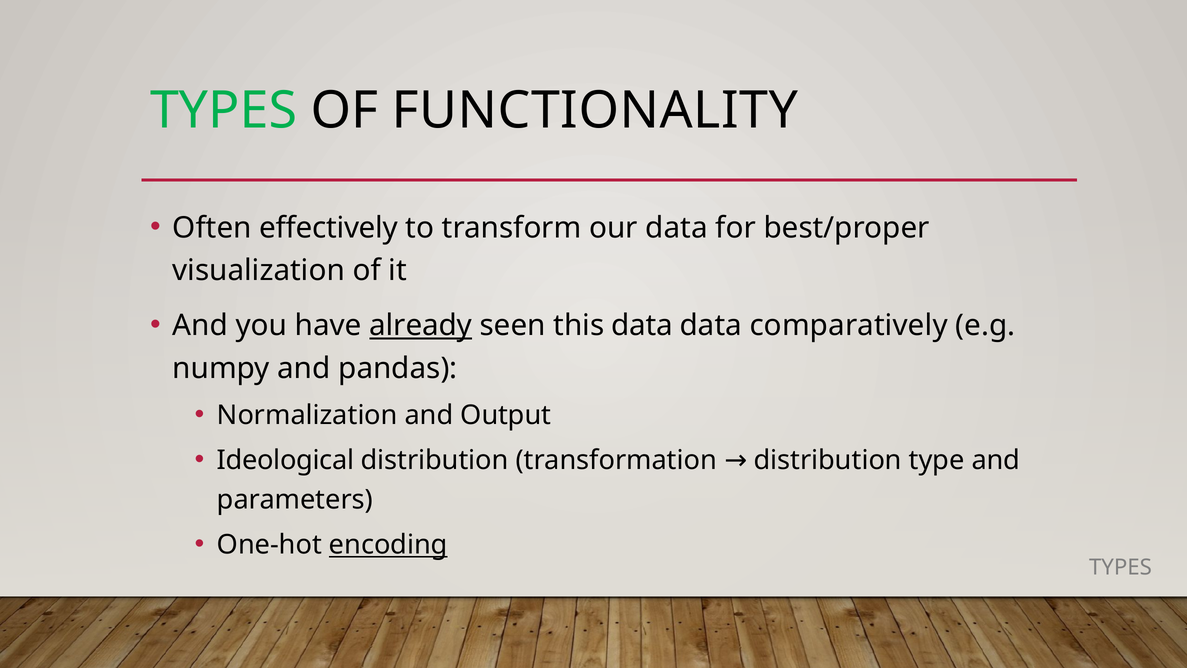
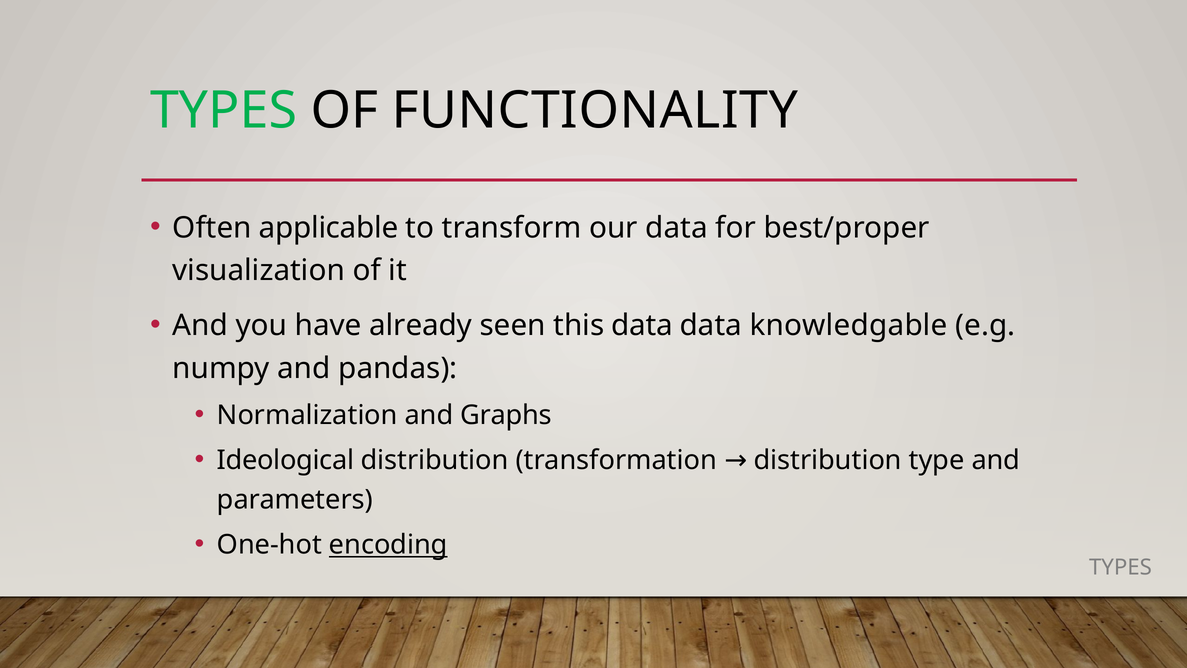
effectively: effectively -> applicable (329, 228)
already underline: present -> none (421, 326)
comparatively: comparatively -> knowledgable (849, 326)
Output: Output -> Graphs (506, 415)
